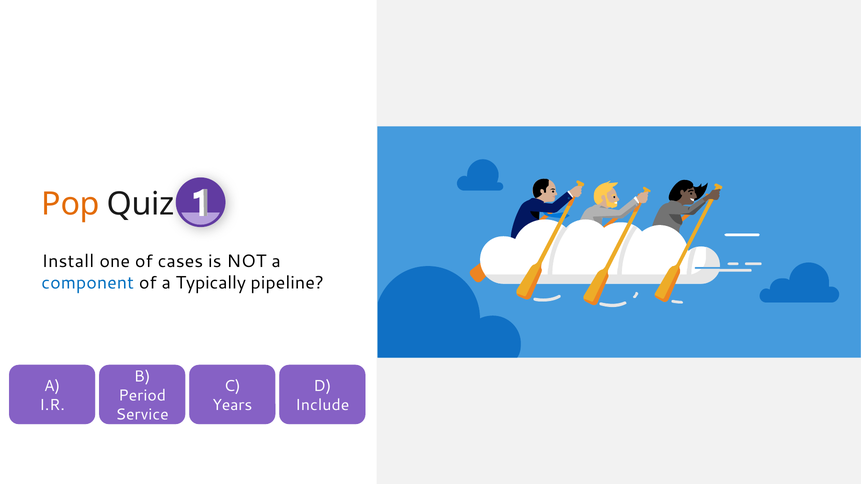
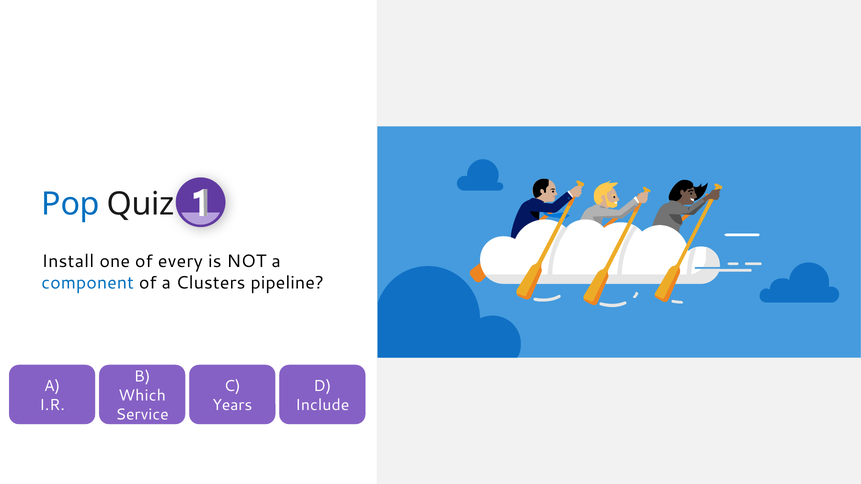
Pop colour: orange -> blue (71, 204)
cases: cases -> every (180, 262)
Typically: Typically -> Clusters (211, 283)
Period: Period -> Which (142, 396)
